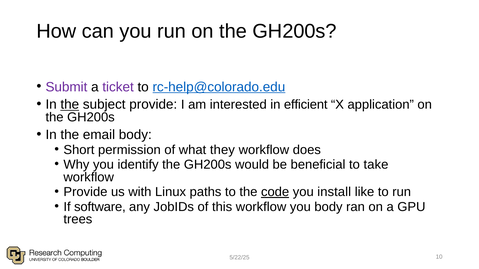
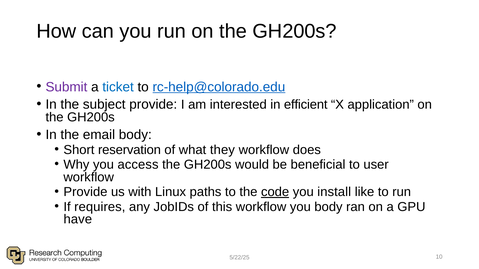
ticket colour: purple -> blue (118, 87)
the underline: present -> none (70, 105)
permission: permission -> reservation (129, 150)
identify: identify -> access (138, 165)
take: take -> user (376, 165)
software: software -> requires (100, 207)
trees: trees -> have (78, 220)
